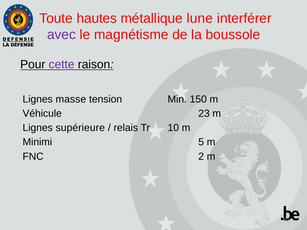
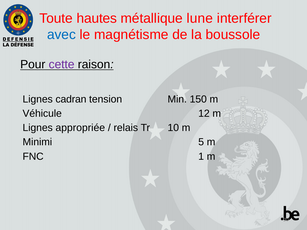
avec colour: purple -> blue (61, 35)
masse: masse -> cadran (71, 99)
23: 23 -> 12 (204, 114)
supérieure: supérieure -> appropriée (80, 128)
2: 2 -> 1 (201, 157)
